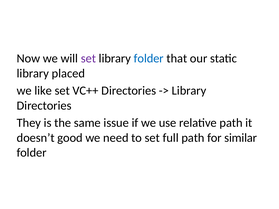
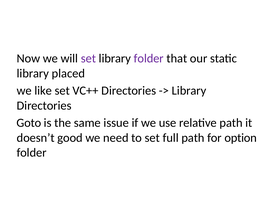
folder colour: blue -> purple (149, 59)
They: They -> Goto (29, 123)
similar: similar -> option (241, 138)
